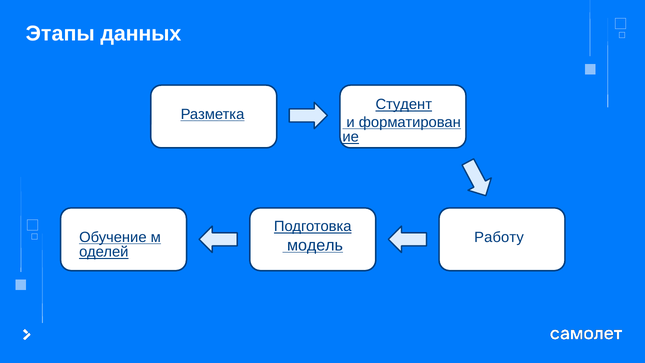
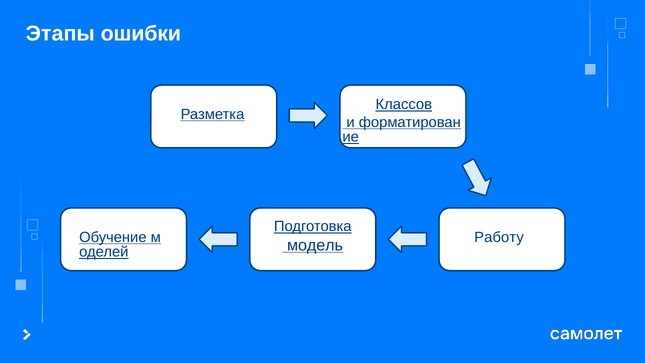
данных: данных -> ошибки (141, 33)
Студент: Студент -> Классов (404, 104)
